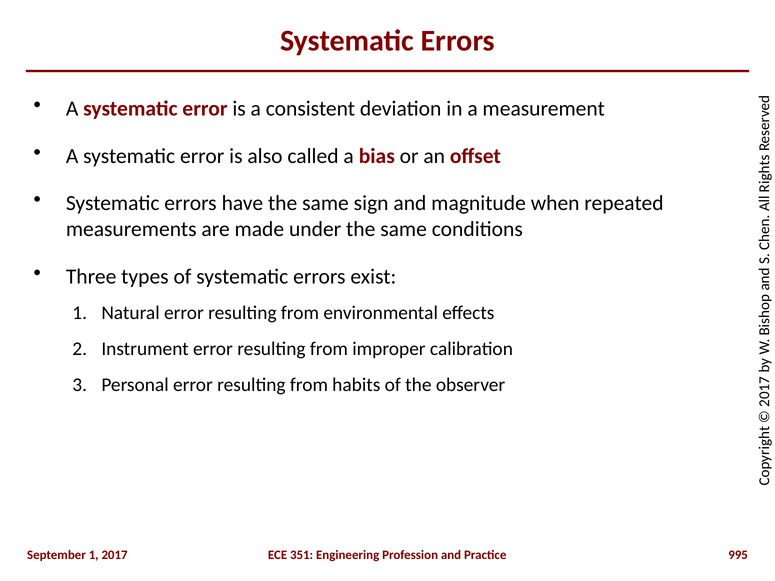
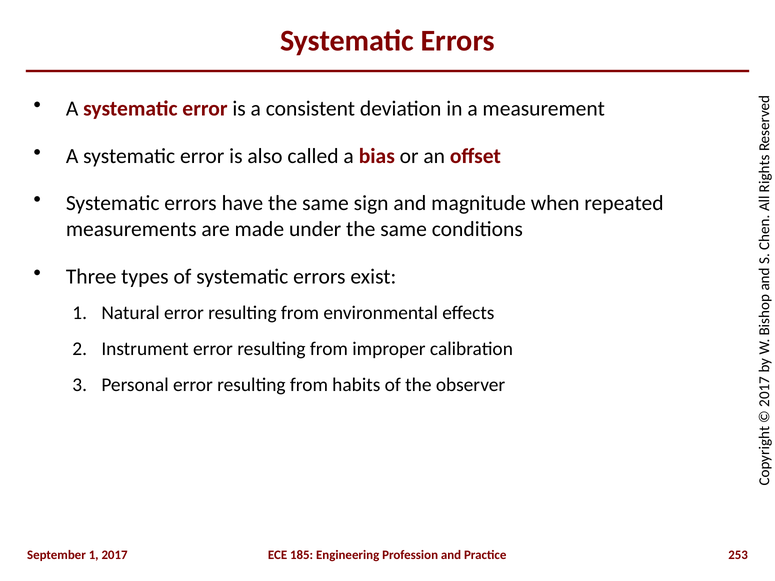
351: 351 -> 185 (302, 555)
995: 995 -> 253 (738, 555)
